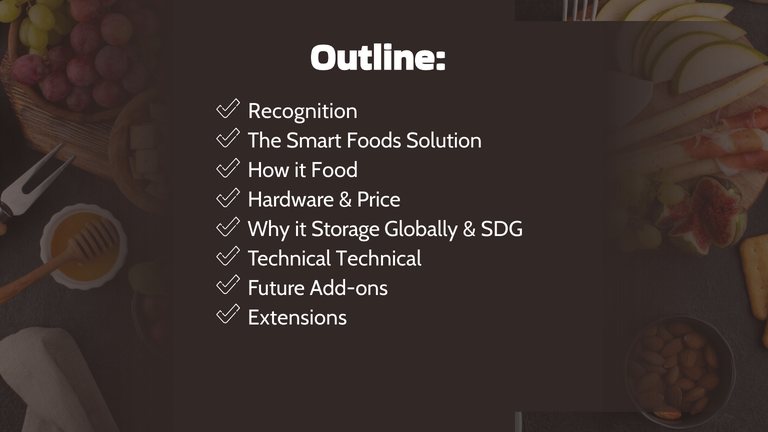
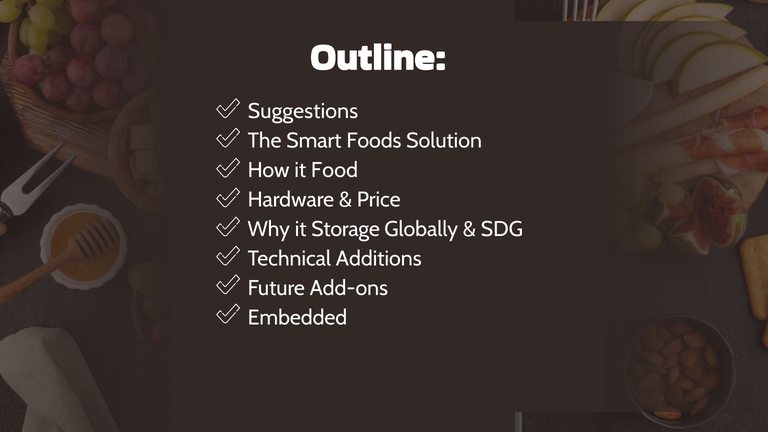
Recognition: Recognition -> Suggestions (303, 111)
Technical Technical: Technical -> Additions (379, 259)
Extensions: Extensions -> Embedded (297, 318)
